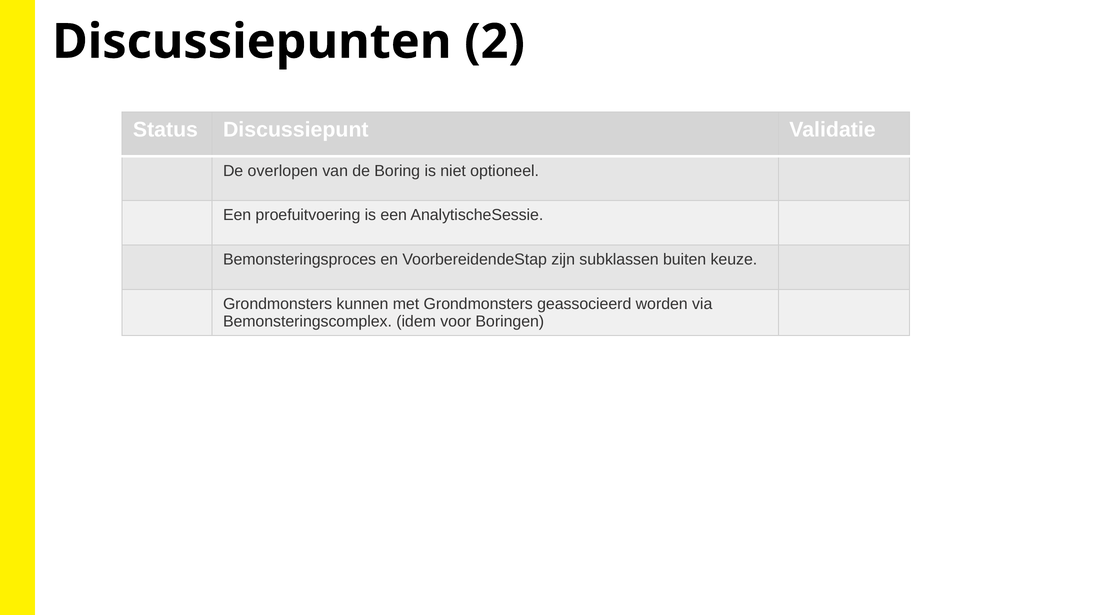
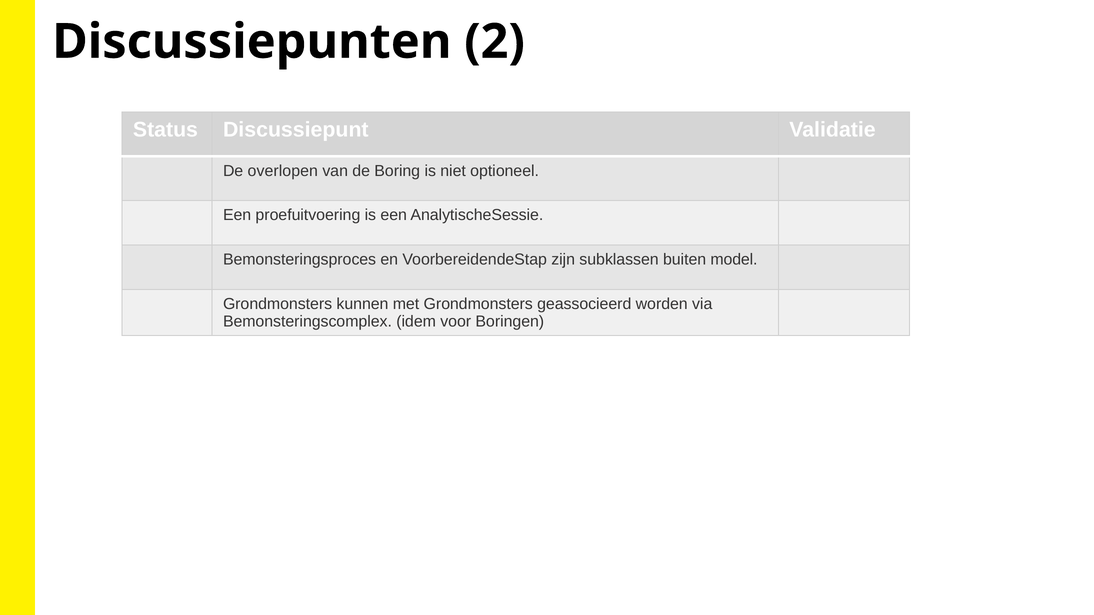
keuze: keuze -> model (734, 260)
